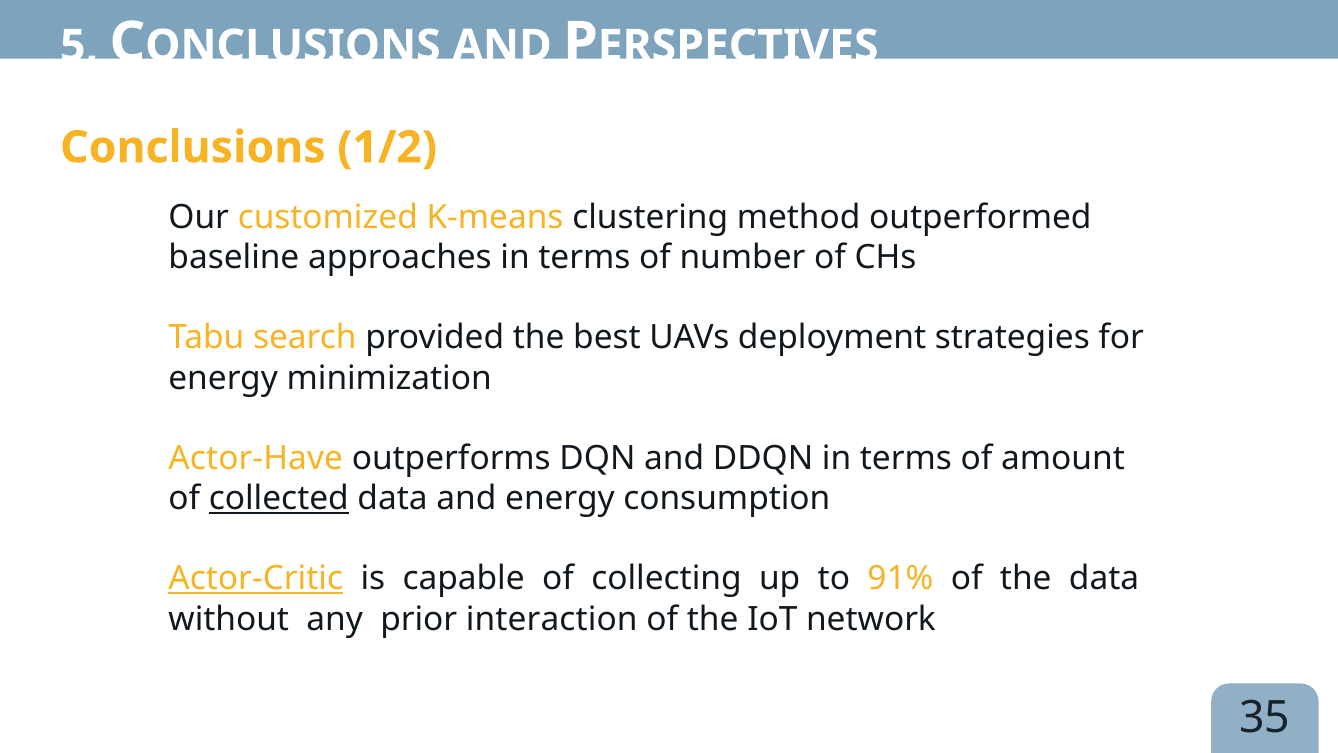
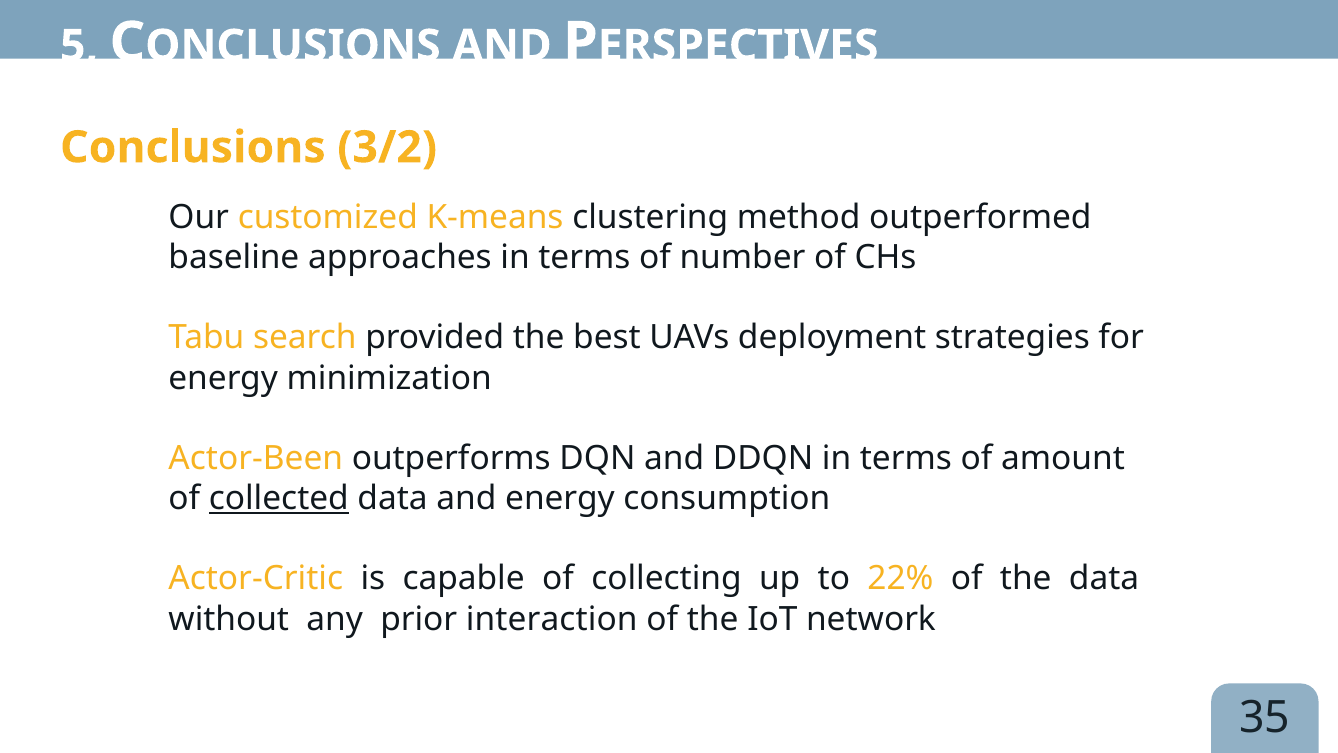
1/2: 1/2 -> 3/2 (387, 147)
Actor-Have: Actor-Have -> Actor-Been (256, 458)
Actor-Critic underline: present -> none (256, 579)
91%: 91% -> 22% (900, 579)
